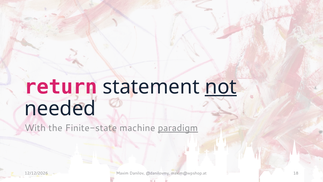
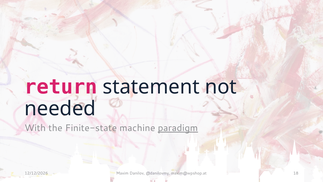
not underline: present -> none (221, 87)
